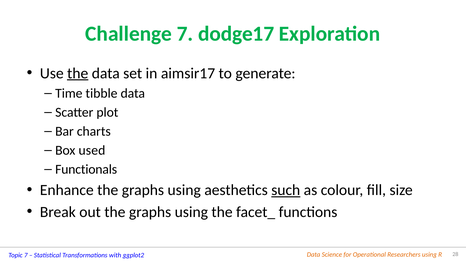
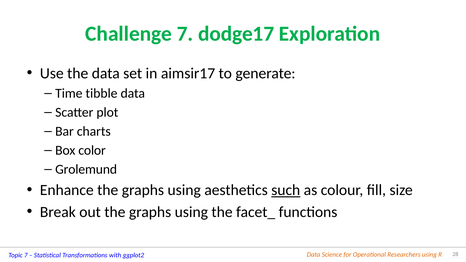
the underline: present -> none (78, 73)
used: used -> color (92, 151)
Functionals: Functionals -> Grolemund (86, 170)
